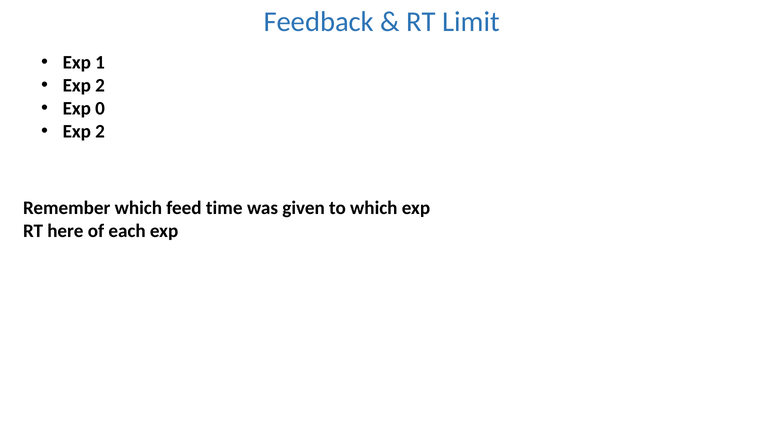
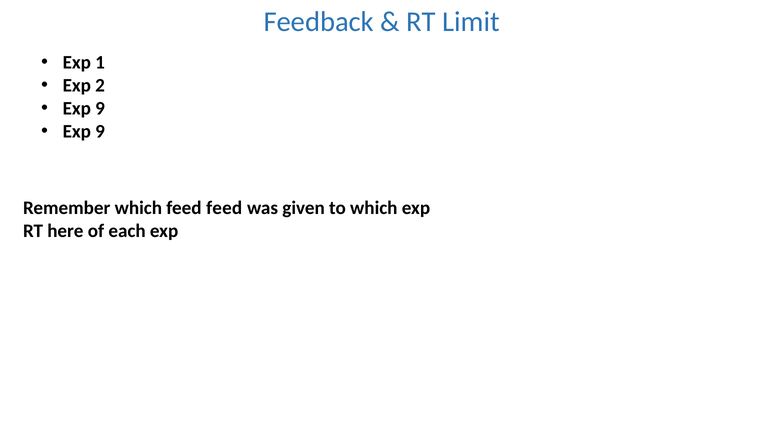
0: 0 -> 9 (100, 108)
2: 2 -> 9 (100, 131)
feed time: time -> feed (224, 208)
